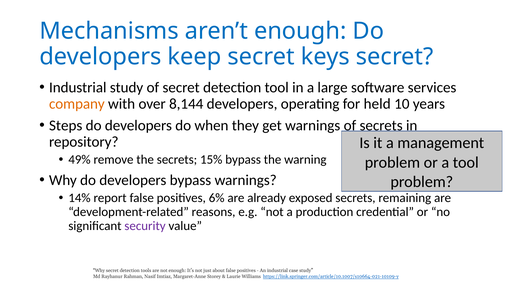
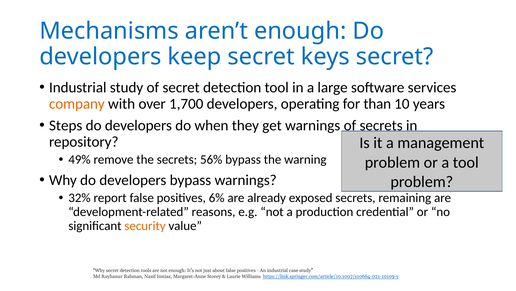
8,144: 8,144 -> 1,700 (186, 103)
held: held -> than (377, 103)
15%: 15% -> 56% (211, 159)
14%: 14% -> 32% (79, 197)
security colour: purple -> orange (145, 225)
